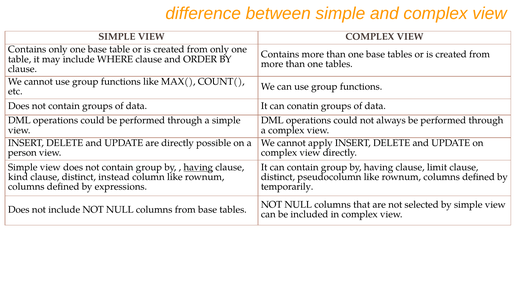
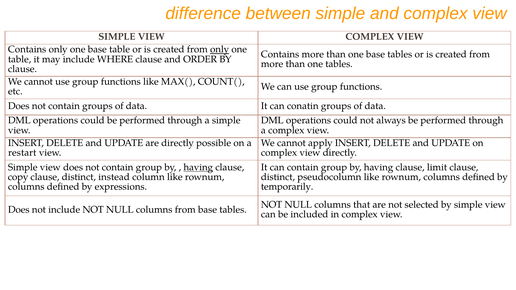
only underline: none -> present (220, 49)
person: person -> restart (22, 153)
kind: kind -> copy (18, 177)
